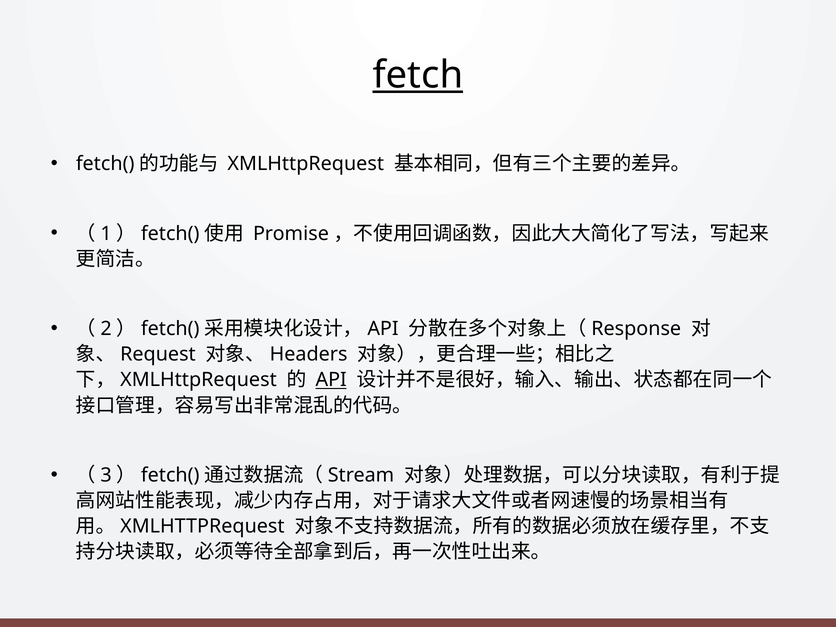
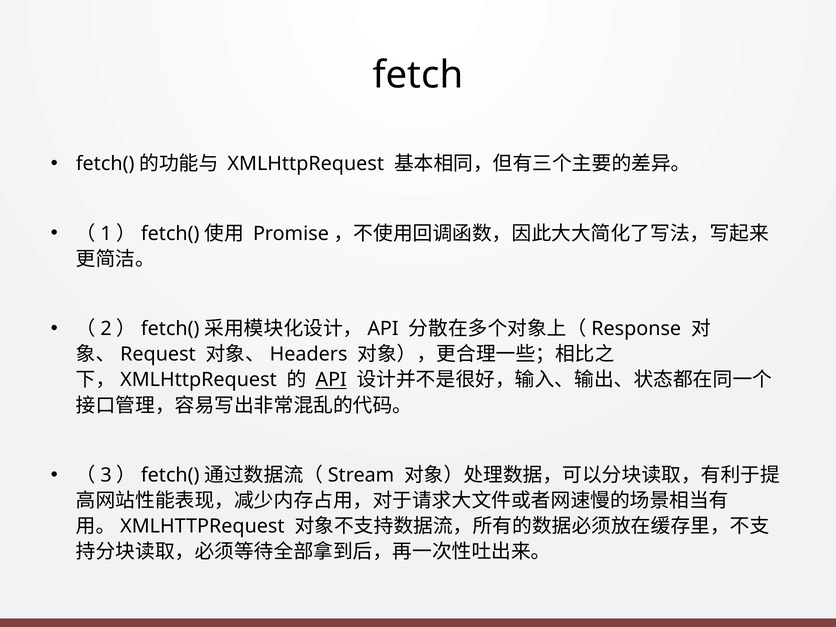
fetch underline: present -> none (418, 75)
